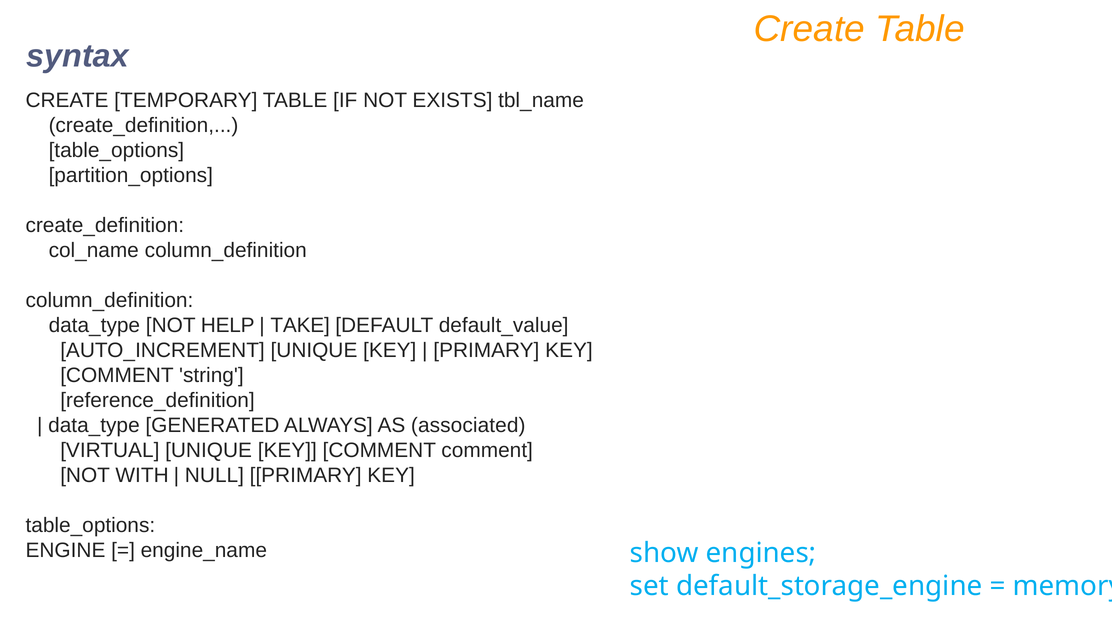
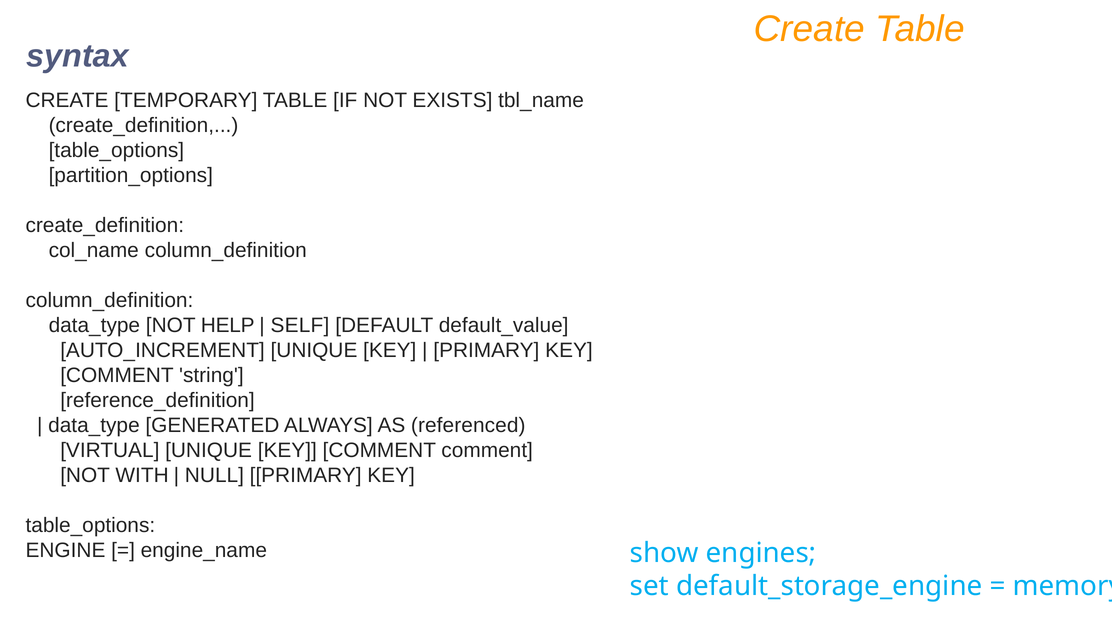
TAKE: TAKE -> SELF (300, 325)
associated: associated -> referenced (468, 425)
